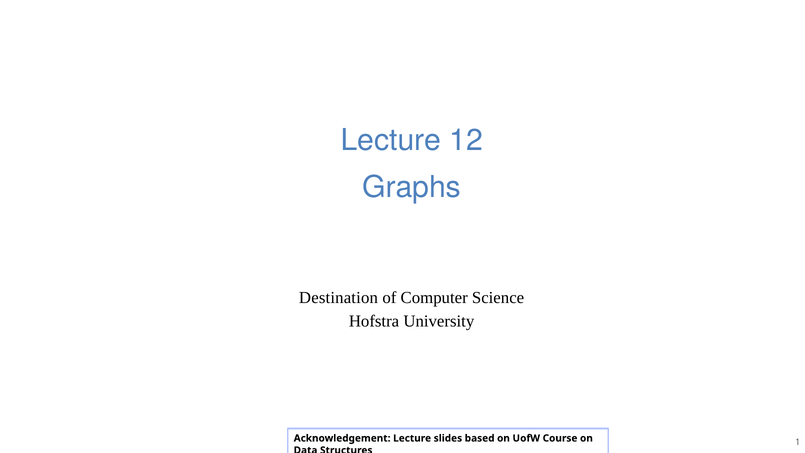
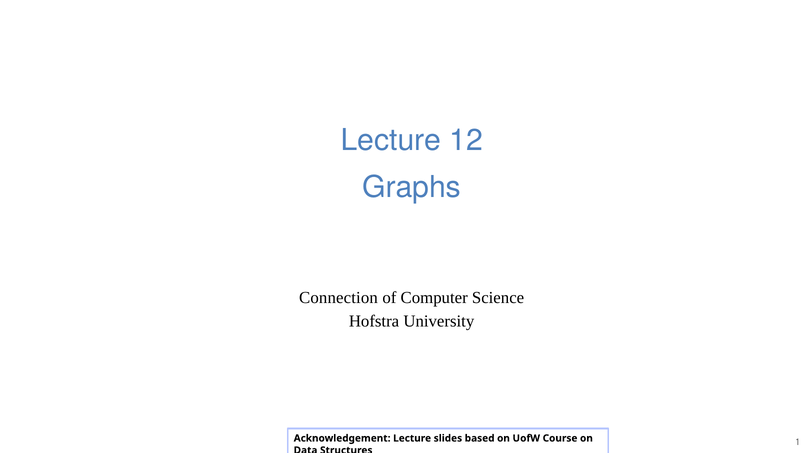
Destination: Destination -> Connection (338, 298)
